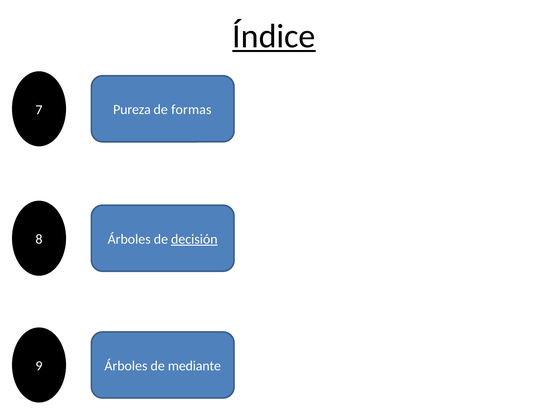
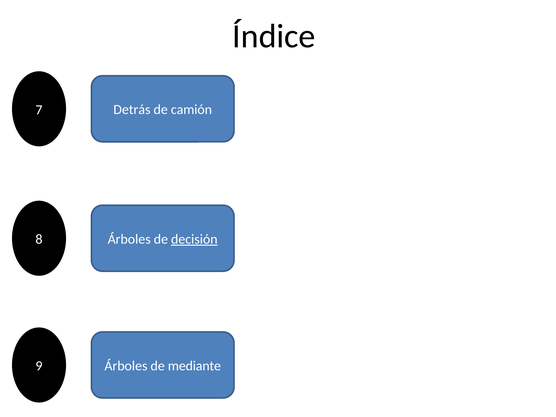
Índice underline: present -> none (274, 36)
Pureza: Pureza -> Detrás (132, 110)
formas: formas -> camión (191, 110)
